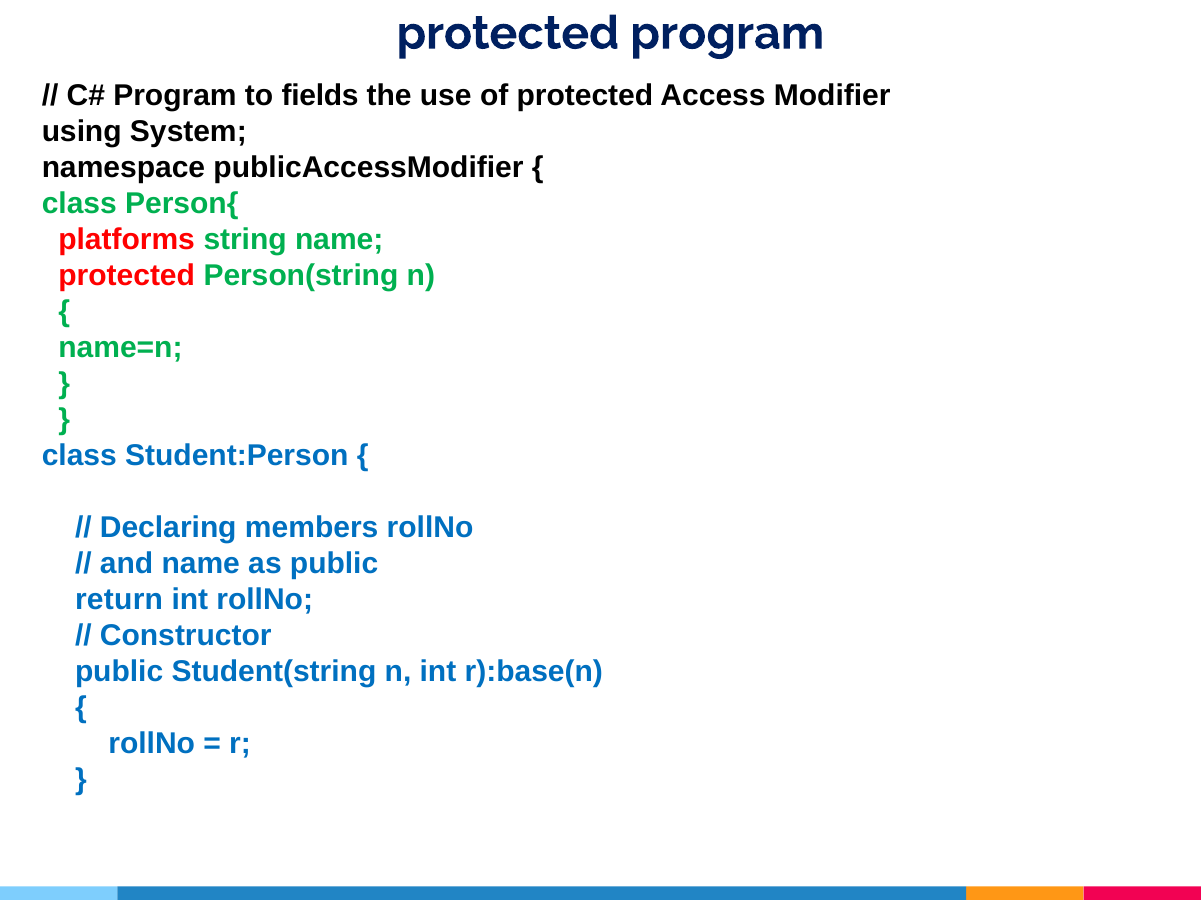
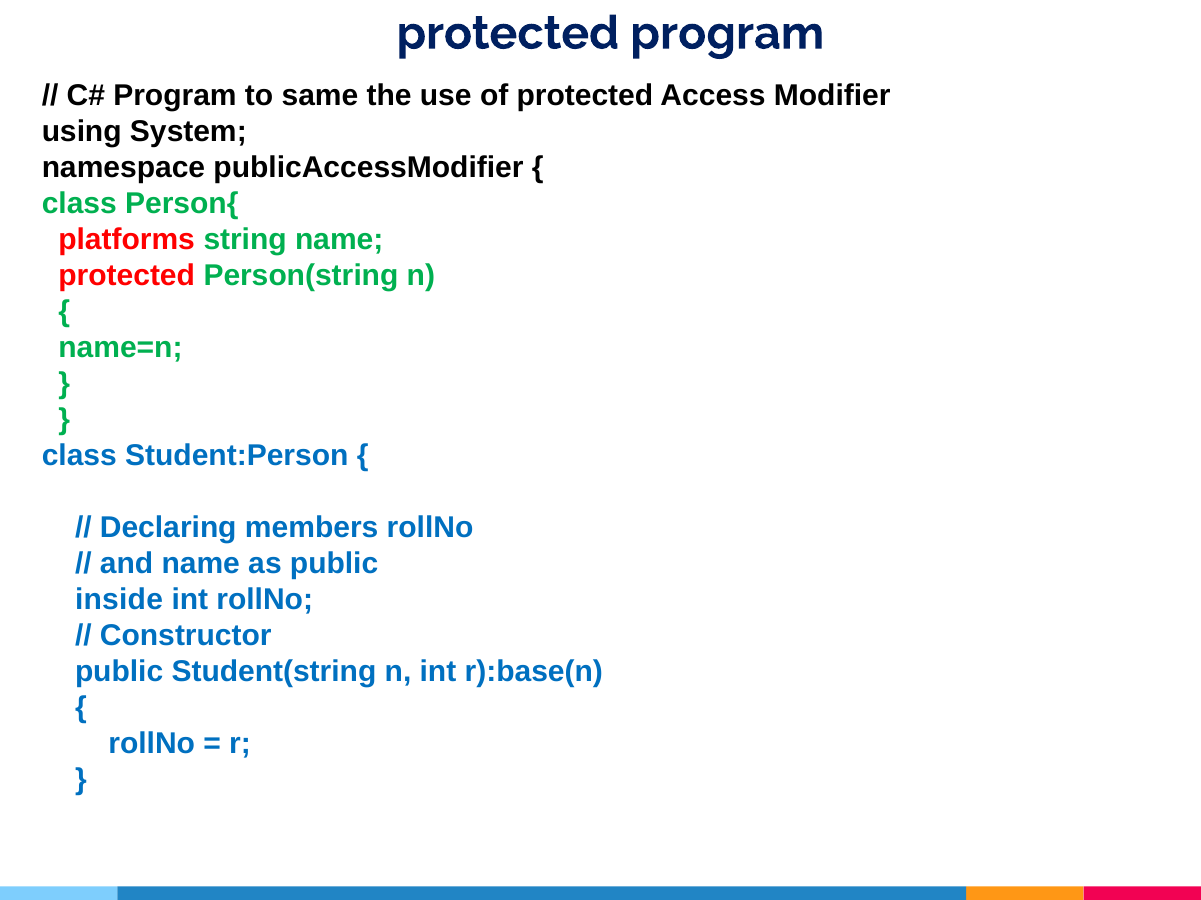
fields: fields -> same (320, 96)
return: return -> inside (119, 600)
